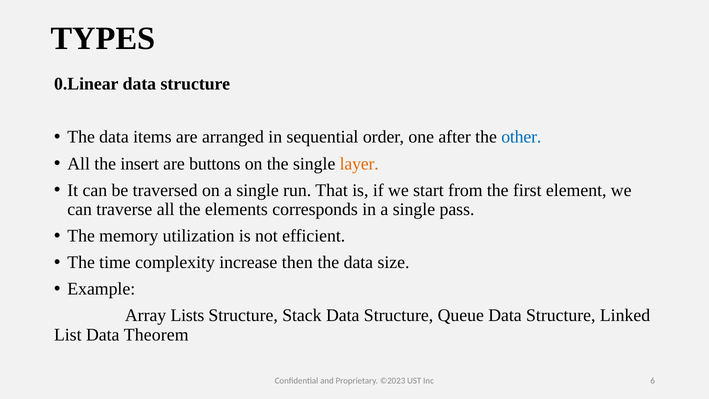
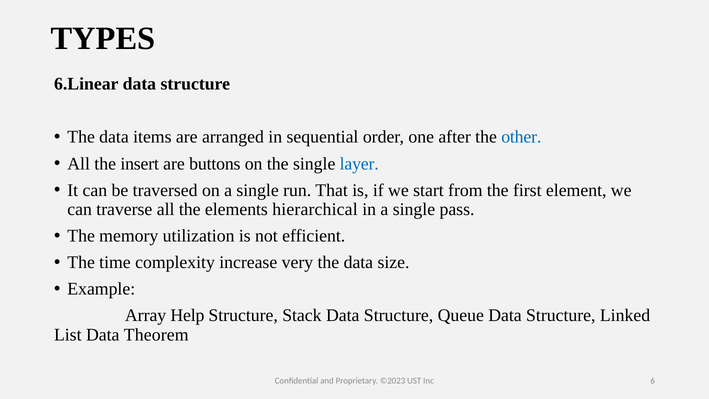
0.Linear: 0.Linear -> 6.Linear (86, 84)
layer colour: orange -> blue (359, 164)
corresponds: corresponds -> hierarchical (315, 209)
then: then -> very (297, 262)
Lists: Lists -> Help (187, 315)
